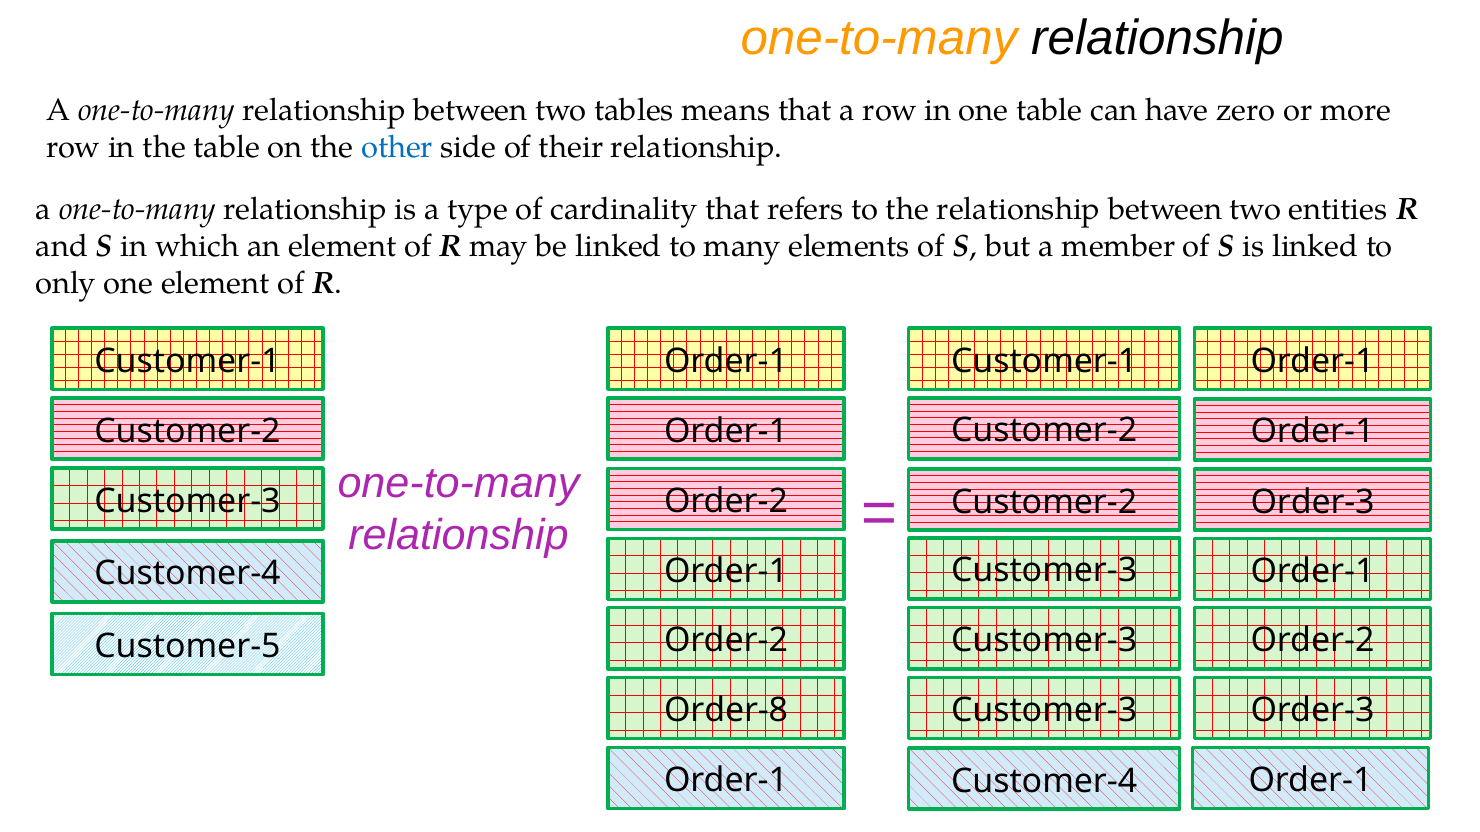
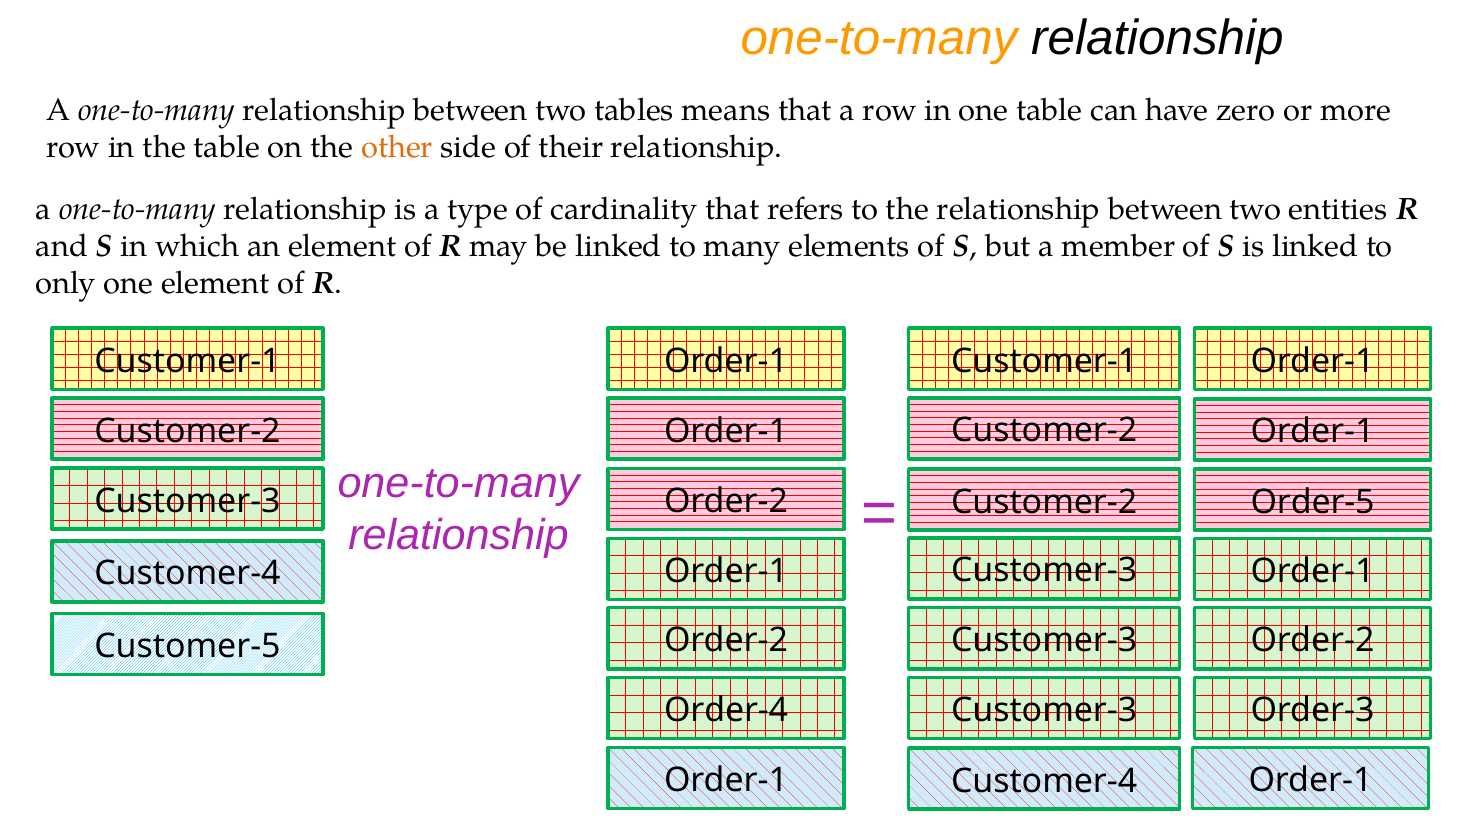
other colour: blue -> orange (397, 147)
Order-3: Order-3 -> Order-5 (1313, 502)
Order-8: Order-8 -> Order-4 (726, 711)
